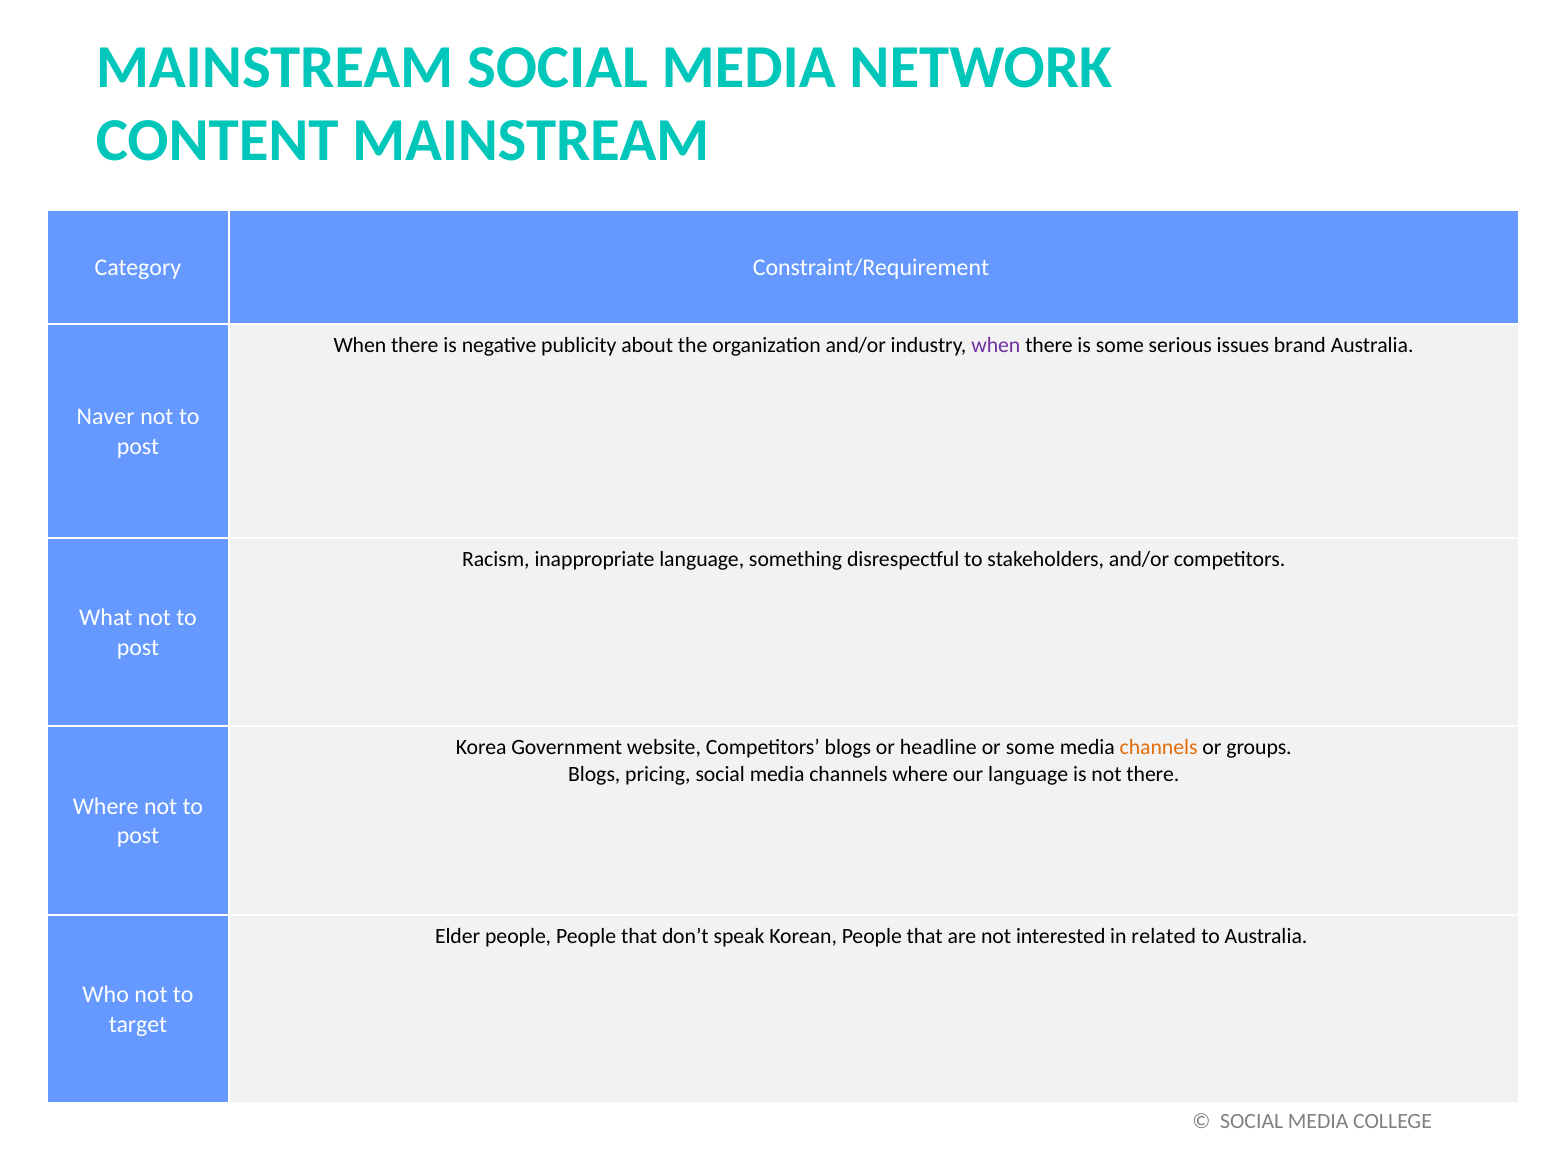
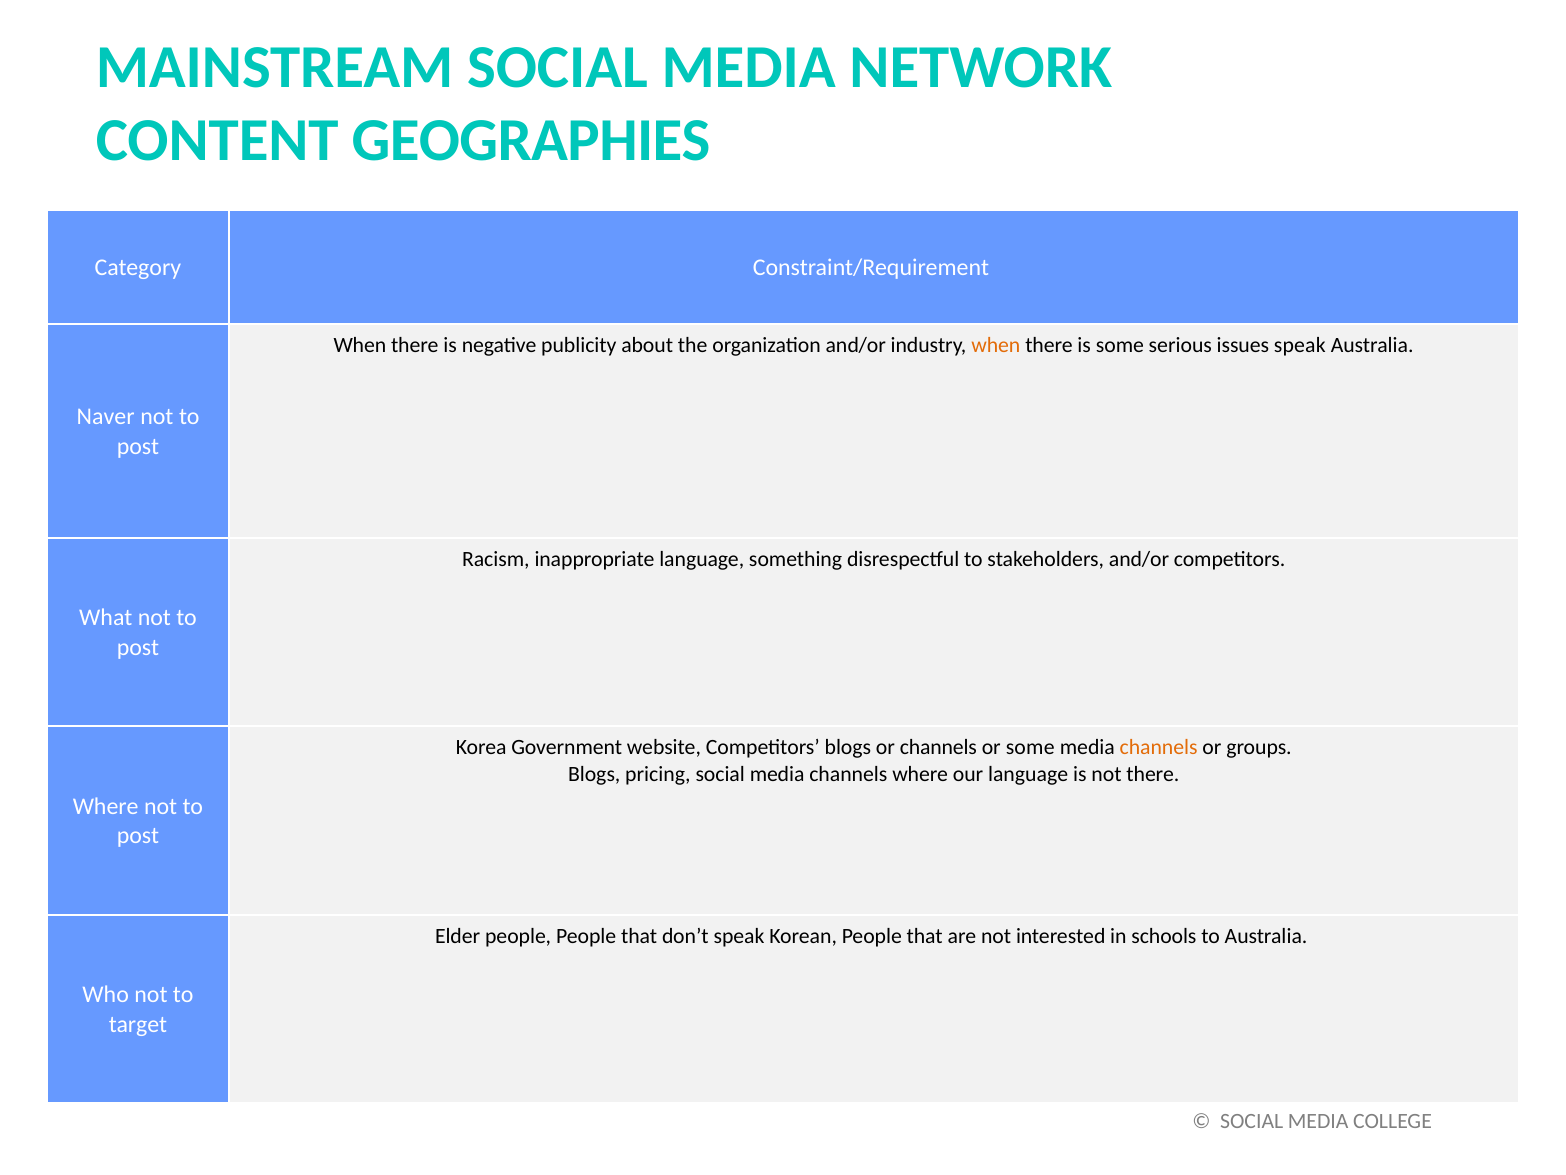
CONTENT MAINSTREAM: MAINSTREAM -> GEOGRAPHIES (531, 140)
when colour: purple -> orange (996, 345)
issues brand: brand -> speak (1300, 345)
or headline: headline -> channels (938, 747)
related: related -> schools (1164, 936)
